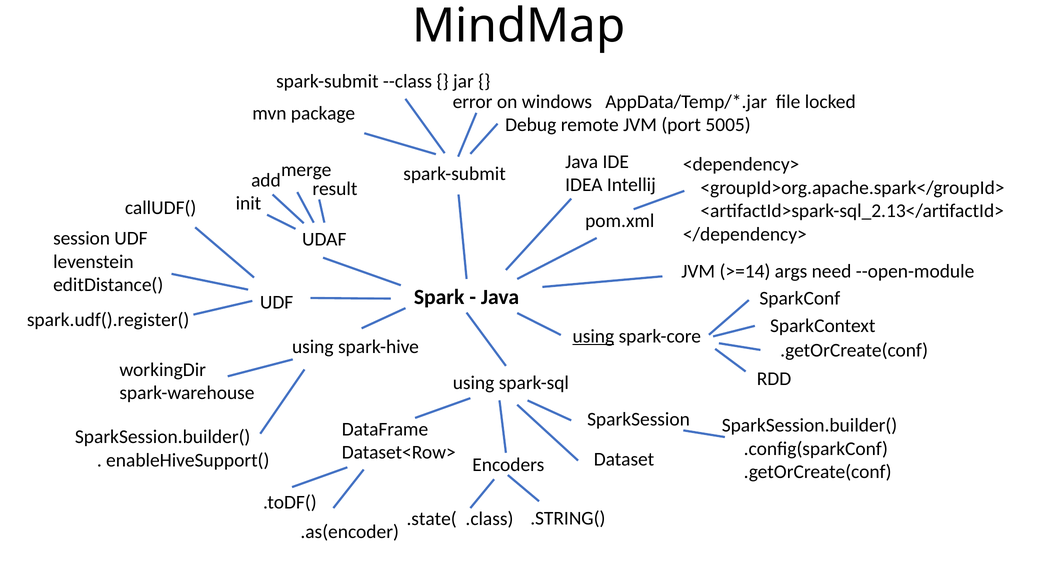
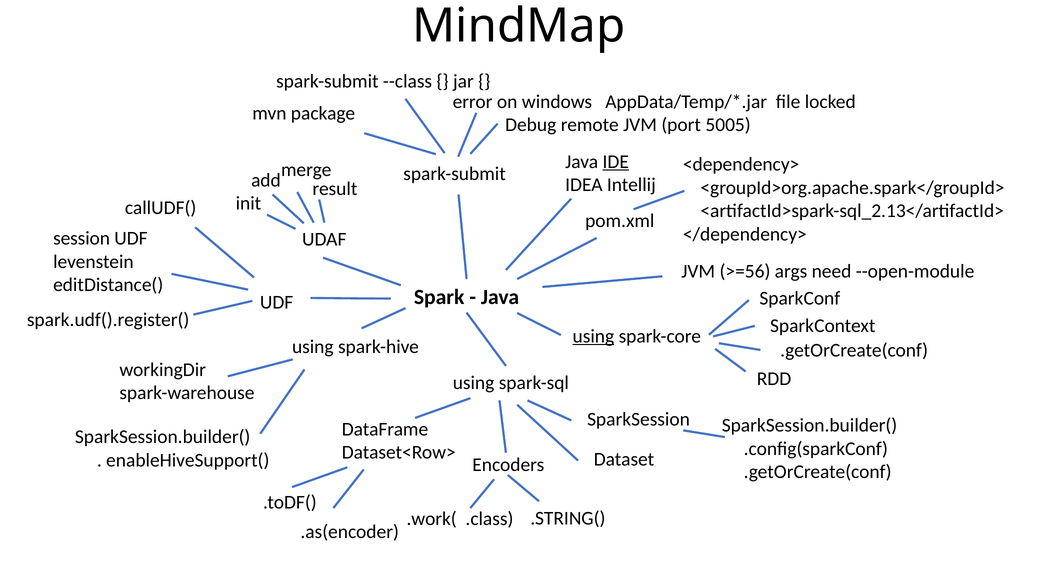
IDE underline: none -> present (616, 162)
>=14: >=14 -> >=56 (745, 271)
.state(: .state( -> .work( (432, 519)
